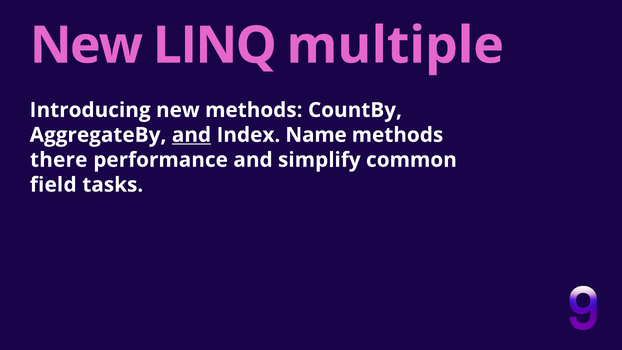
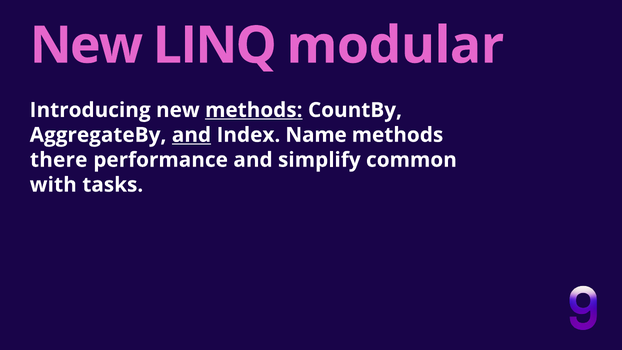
multiple: multiple -> modular (395, 46)
methods underline: none -> present (254, 110)
field: field -> with (53, 185)
